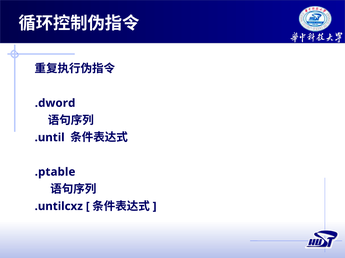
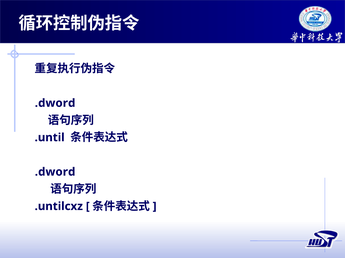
.ptable: .ptable -> .dword (55, 172)
